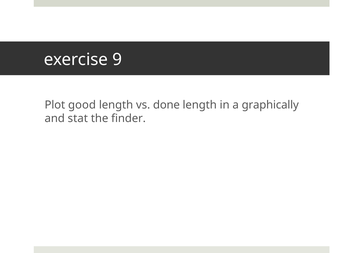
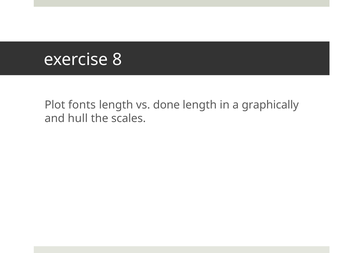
9: 9 -> 8 (117, 60)
good: good -> fonts (82, 105)
stat: stat -> hull (78, 119)
finder: finder -> scales (129, 119)
